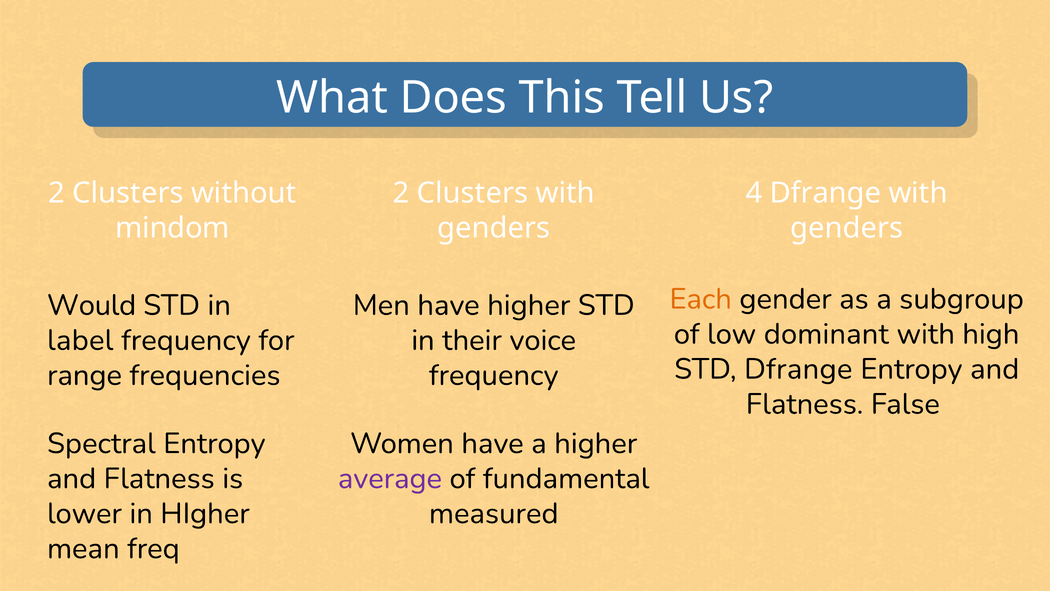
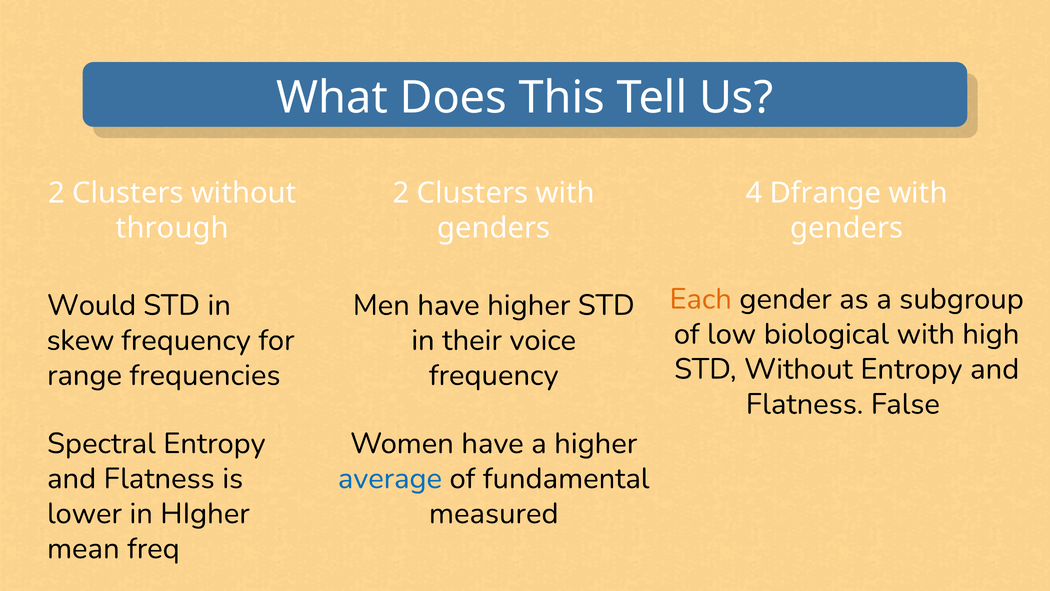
mindom: mindom -> through (172, 228)
dominant: dominant -> biological (826, 334)
label: label -> skew (81, 340)
STD Dfrange: Dfrange -> Without (798, 369)
average colour: purple -> blue (390, 478)
